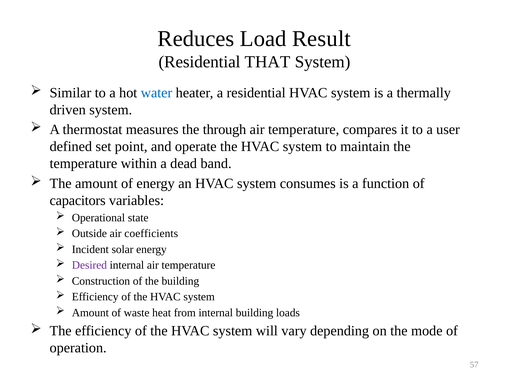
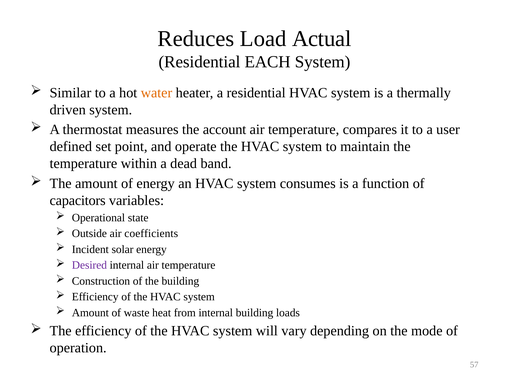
Result: Result -> Actual (322, 39)
THAT: THAT -> EACH (268, 62)
water colour: blue -> orange (157, 93)
through: through -> account (225, 129)
